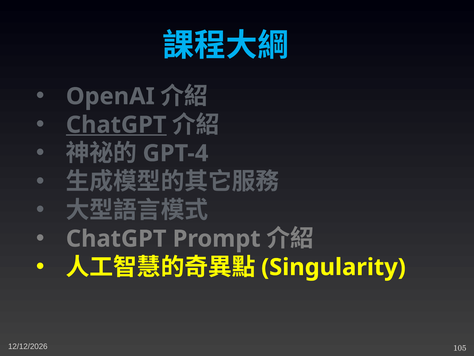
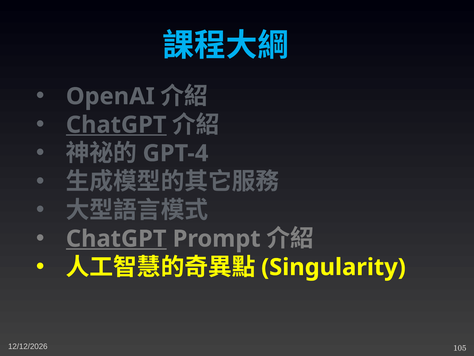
ChatGPT underline: none -> present (116, 238)
